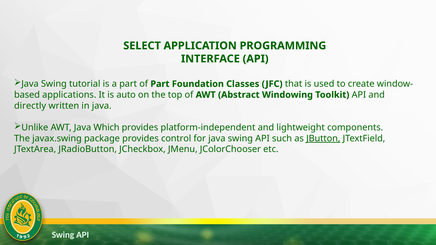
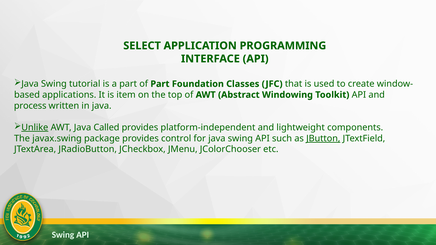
auto: auto -> item (126, 95)
directly: directly -> process (30, 106)
Unlike underline: none -> present (35, 128)
Which: Which -> Called (106, 128)
